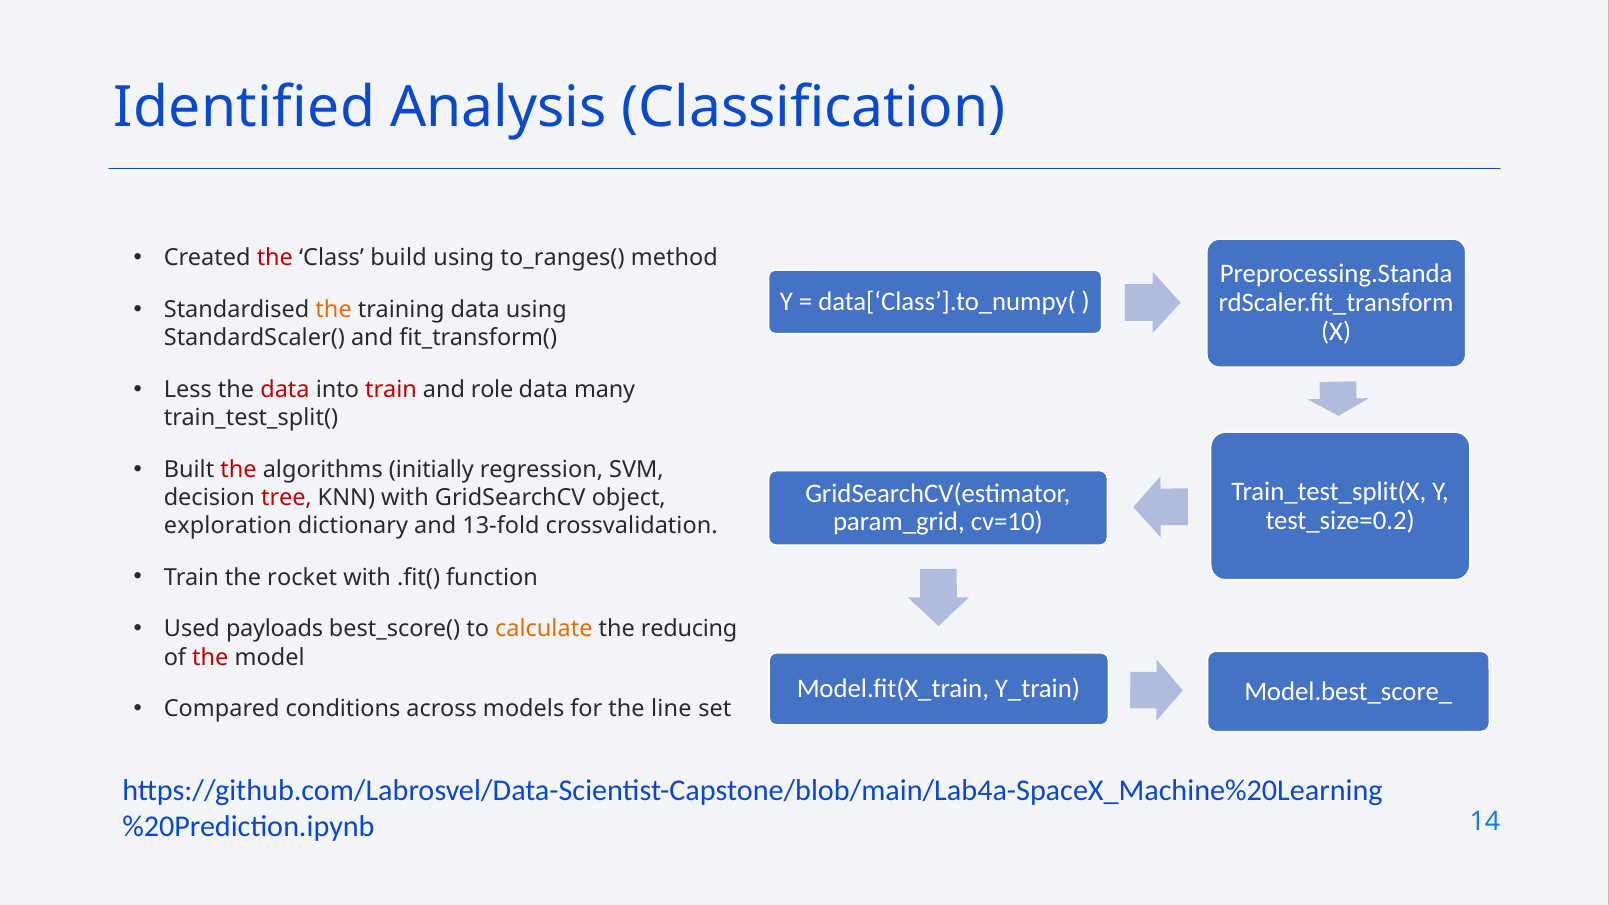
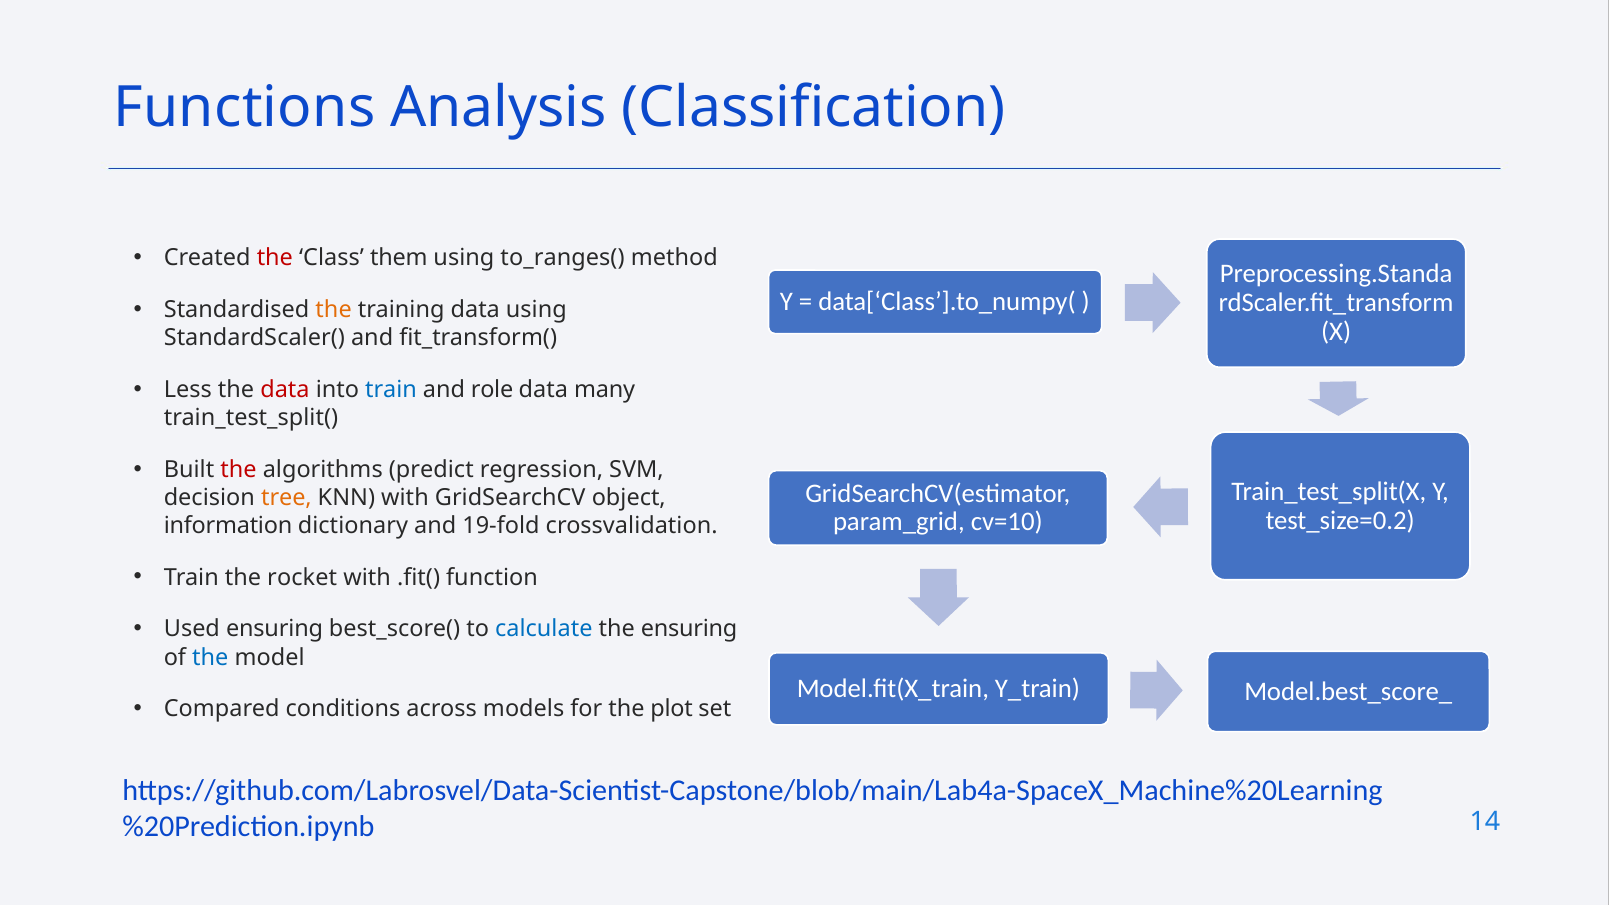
Identified: Identified -> Functions (244, 107)
build: build -> them (399, 258)
train colour: red -> blue (391, 390)
initially: initially -> predict (431, 470)
tree colour: red -> orange (286, 498)
exploration: exploration -> information (228, 526)
13-fold: 13-fold -> 19-fold (501, 526)
Used payloads: payloads -> ensuring (275, 629)
calculate colour: orange -> blue (544, 629)
the reducing: reducing -> ensuring (689, 629)
the colour: red -> blue (210, 657)
line: line -> plot (672, 709)
